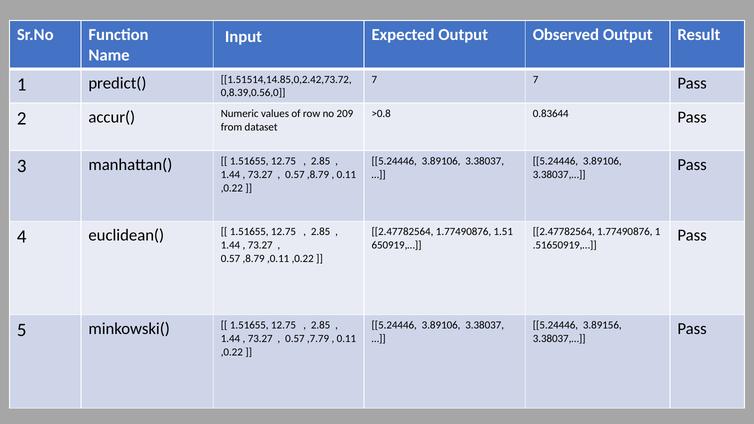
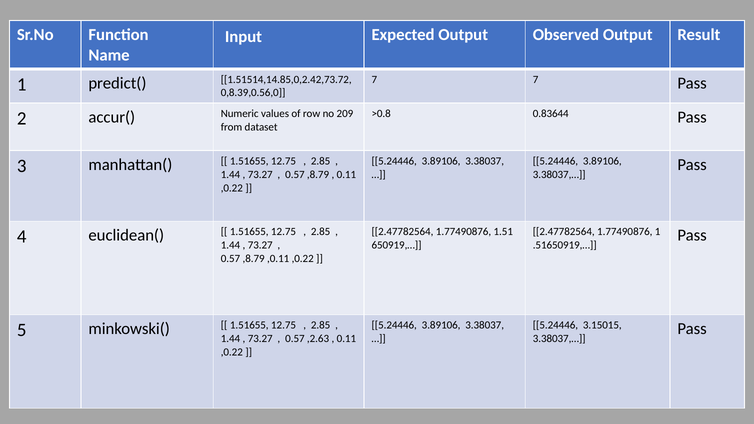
3.89156: 3.89156 -> 3.15015 (602, 325)
,7.79: ,7.79 -> ,2.63 (318, 339)
